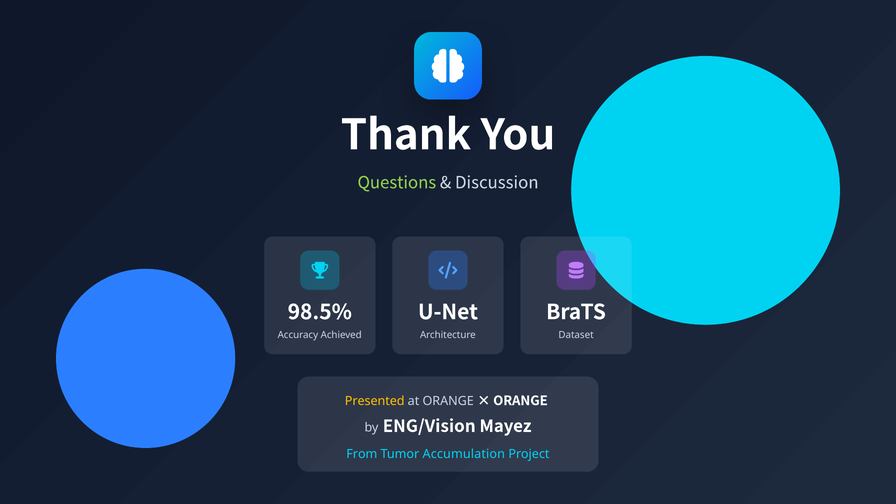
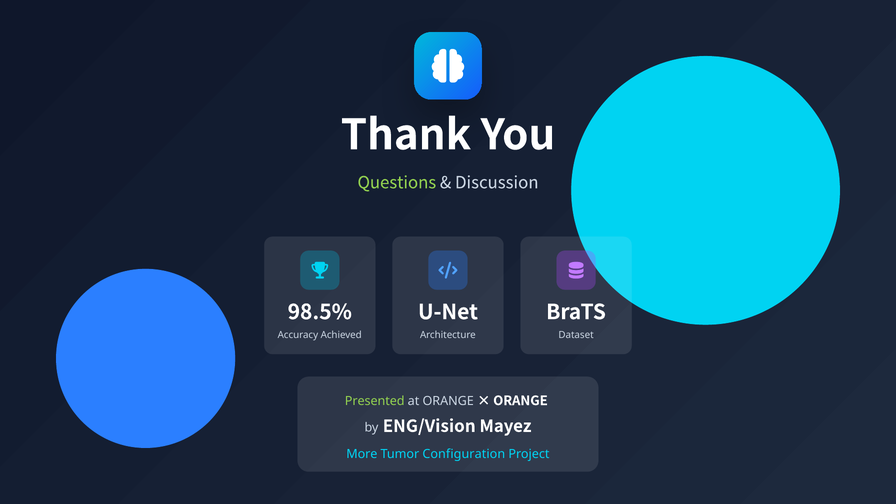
Presented colour: yellow -> light green (375, 401)
From: From -> More (362, 454)
Accumulation: Accumulation -> Configuration (464, 454)
